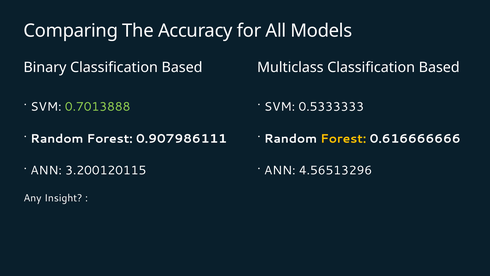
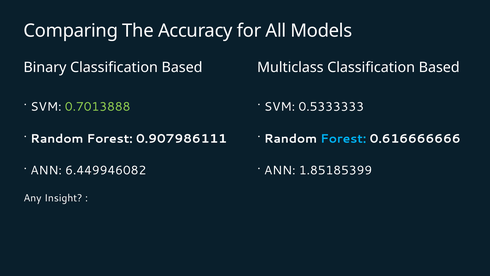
Forest colour: yellow -> light blue (343, 139)
3.200120115: 3.200120115 -> 6.449946082 (106, 170)
4.56513296: 4.56513296 -> 1.85185399 (335, 170)
